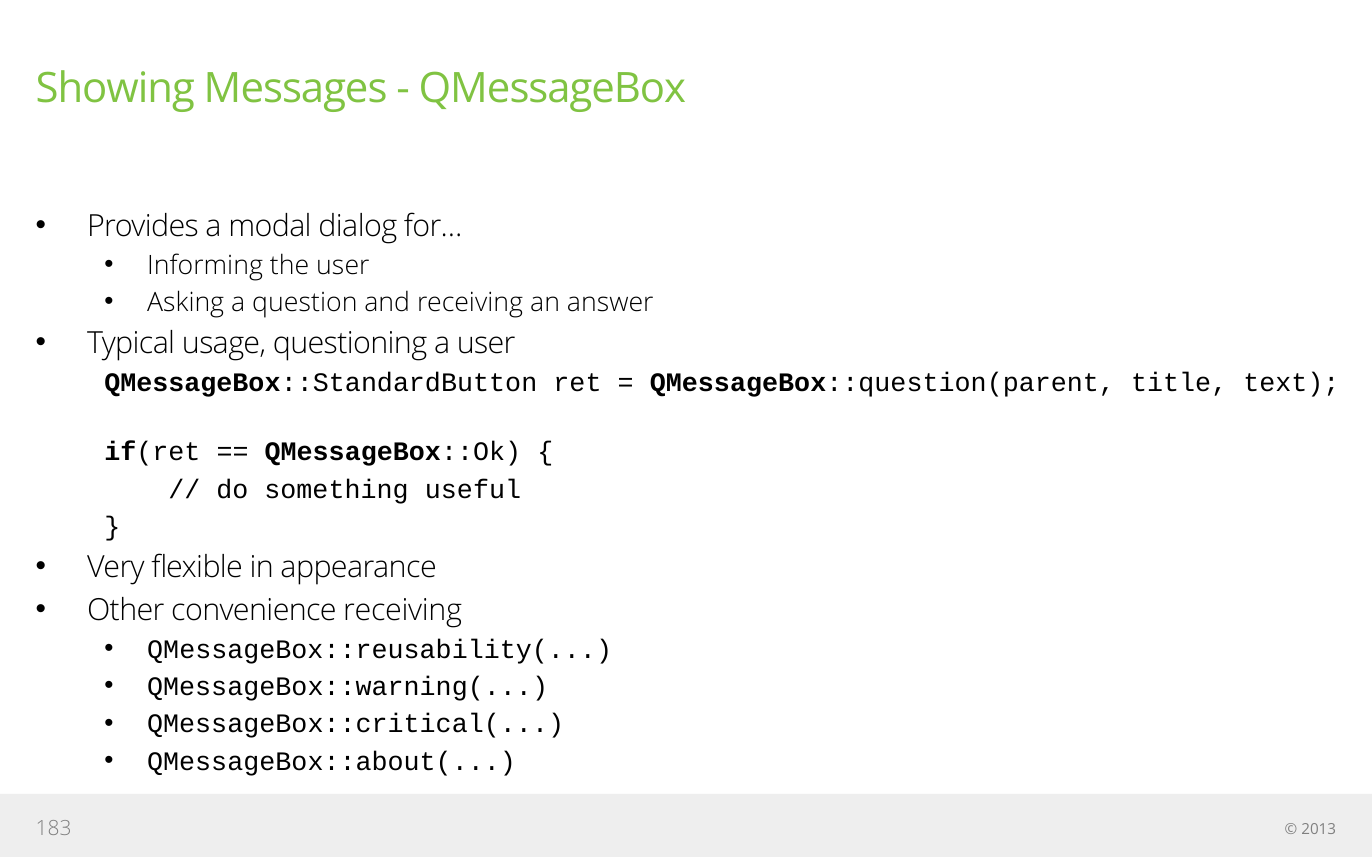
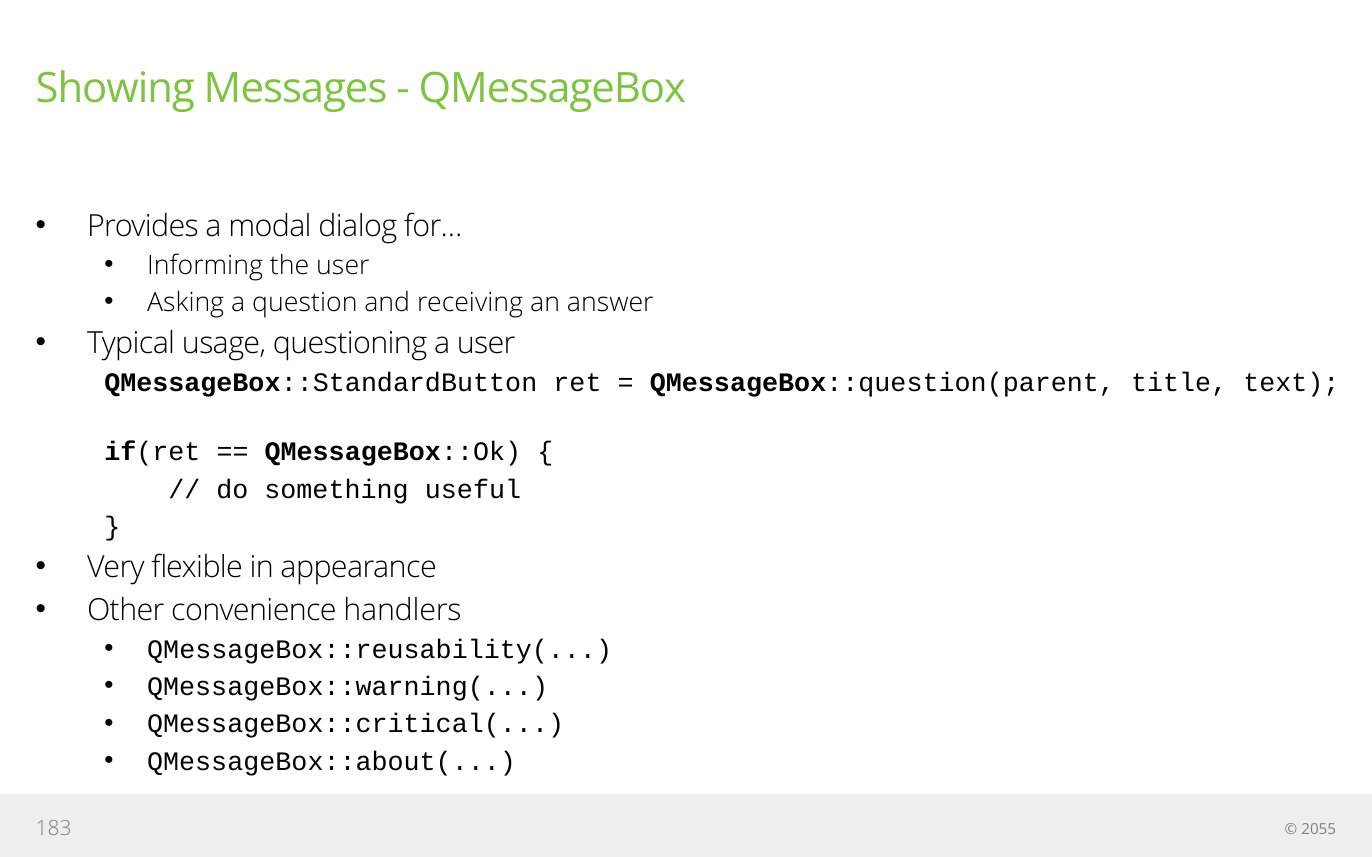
convenience receiving: receiving -> handlers (402, 610)
2013: 2013 -> 2055 (1319, 830)
